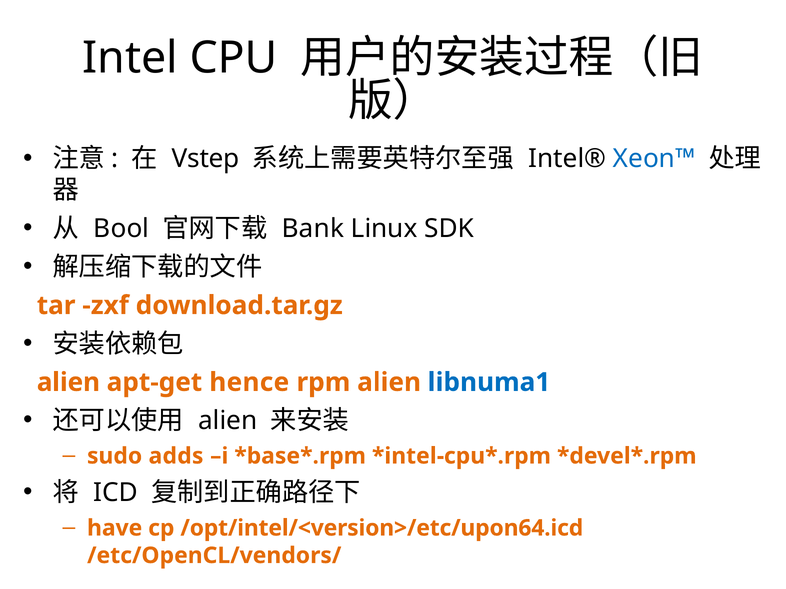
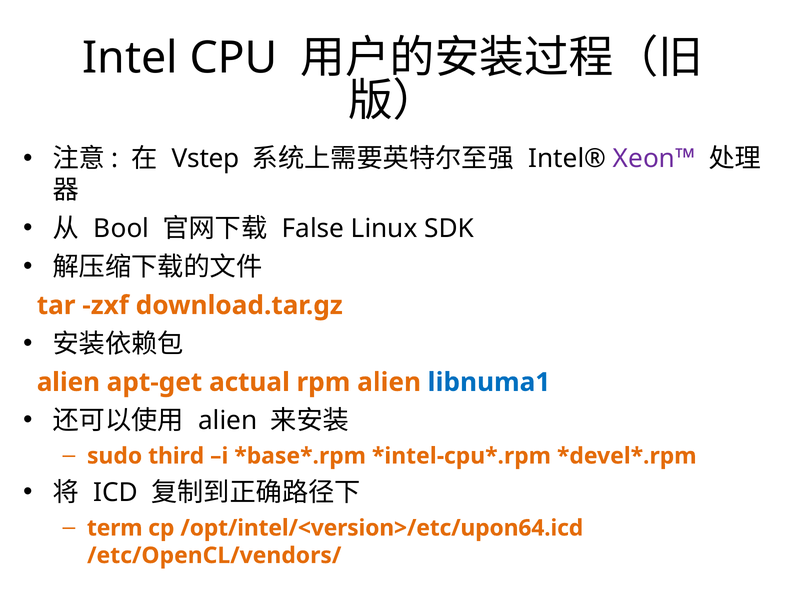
Xeon™ colour: blue -> purple (654, 159)
Bank: Bank -> False (313, 229)
hence: hence -> actual (249, 383)
adds: adds -> third (176, 456)
have: have -> term (115, 528)
